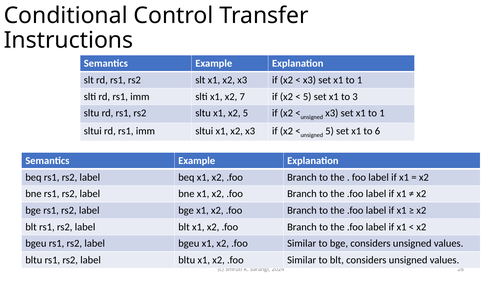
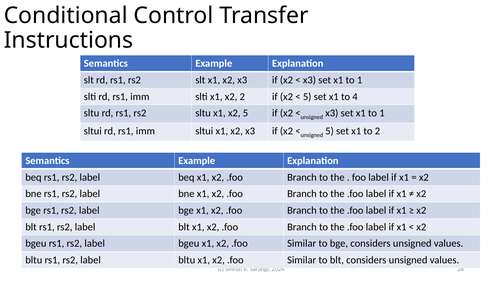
x2 7: 7 -> 2 (242, 97)
3: 3 -> 4 (355, 97)
to 6: 6 -> 2 (377, 131)
